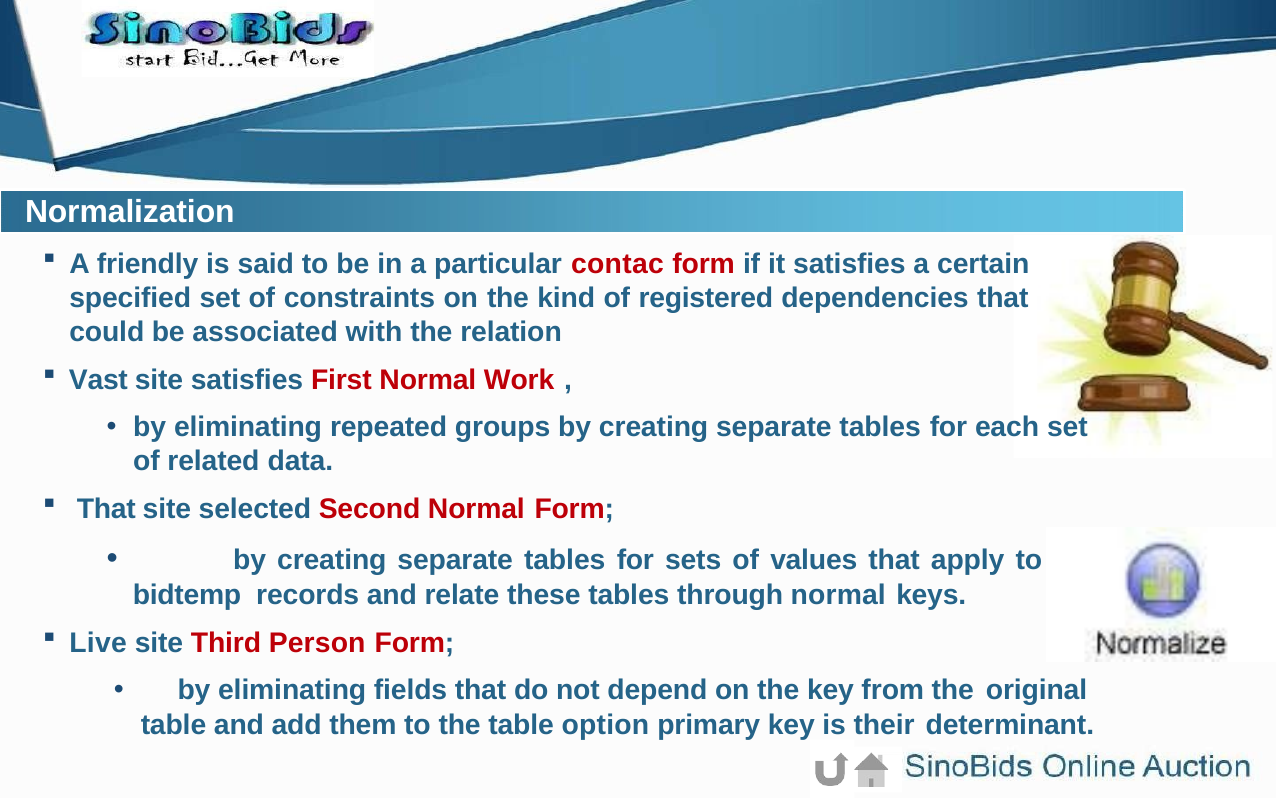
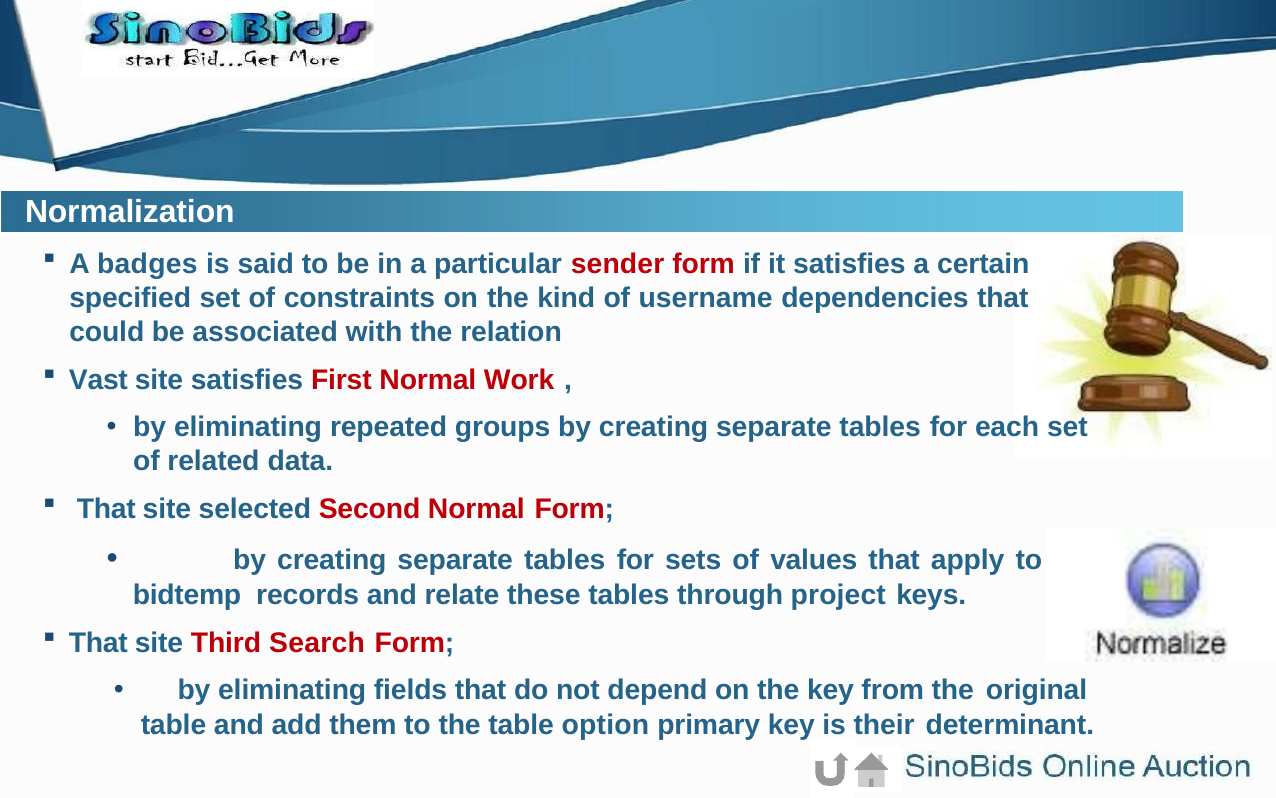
friendly: friendly -> badges (147, 264)
contac: contac -> sender (618, 264)
registered: registered -> username (706, 298)
through normal: normal -> project (838, 595)
Live: Live -> That (98, 643)
Person: Person -> Search (317, 643)
